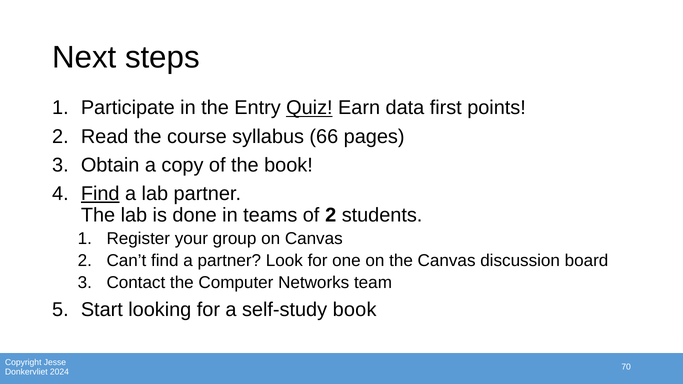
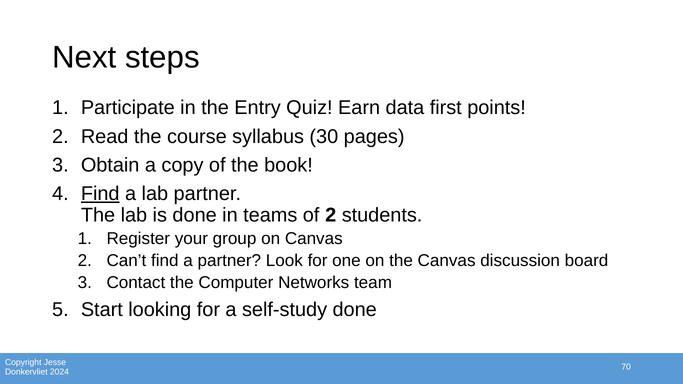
Quiz underline: present -> none (309, 108)
66: 66 -> 30 (324, 137)
self-study book: book -> done (355, 310)
